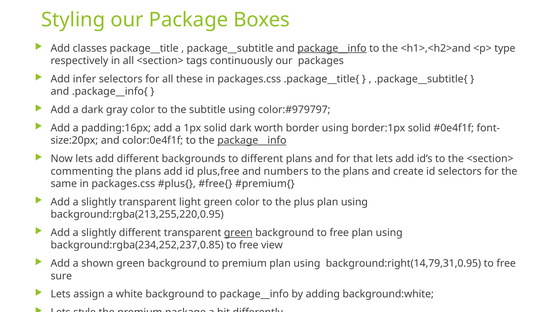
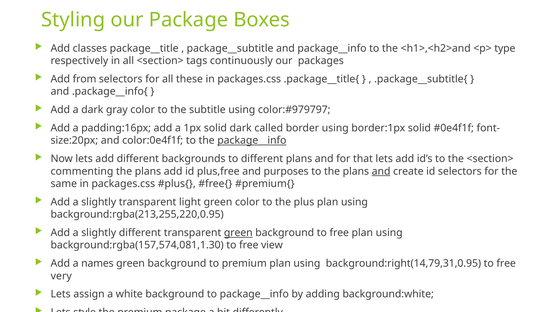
package__info underline: present -> none (332, 48)
infer: infer -> from (85, 79)
worth: worth -> called (269, 128)
numbers: numbers -> purposes (286, 171)
and underline: none -> present (381, 171)
background:rgba(234,252,237,0.85: background:rgba(234,252,237,0.85 -> background:rgba(157,574,081,1.30 (137, 245)
shown: shown -> names (97, 264)
sure: sure -> very (61, 276)
